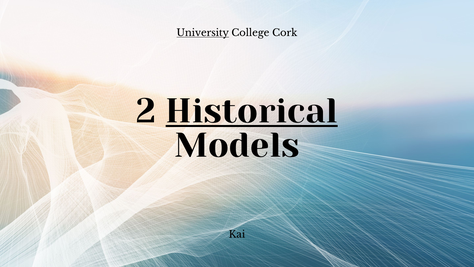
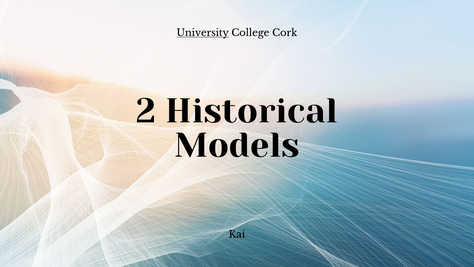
Historical underline: present -> none (252, 111)
